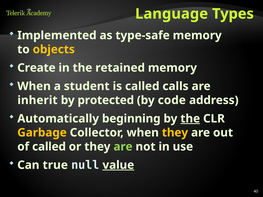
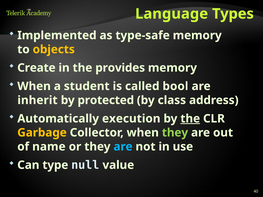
retained: retained -> provides (120, 68)
calls: calls -> bool (175, 86)
code: code -> class (172, 100)
beginning: beginning -> execution (131, 119)
they colour: yellow -> light green (175, 133)
of called: called -> name (49, 147)
are colour: light green -> light blue (123, 147)
true: true -> type (55, 165)
value underline: present -> none (118, 165)
